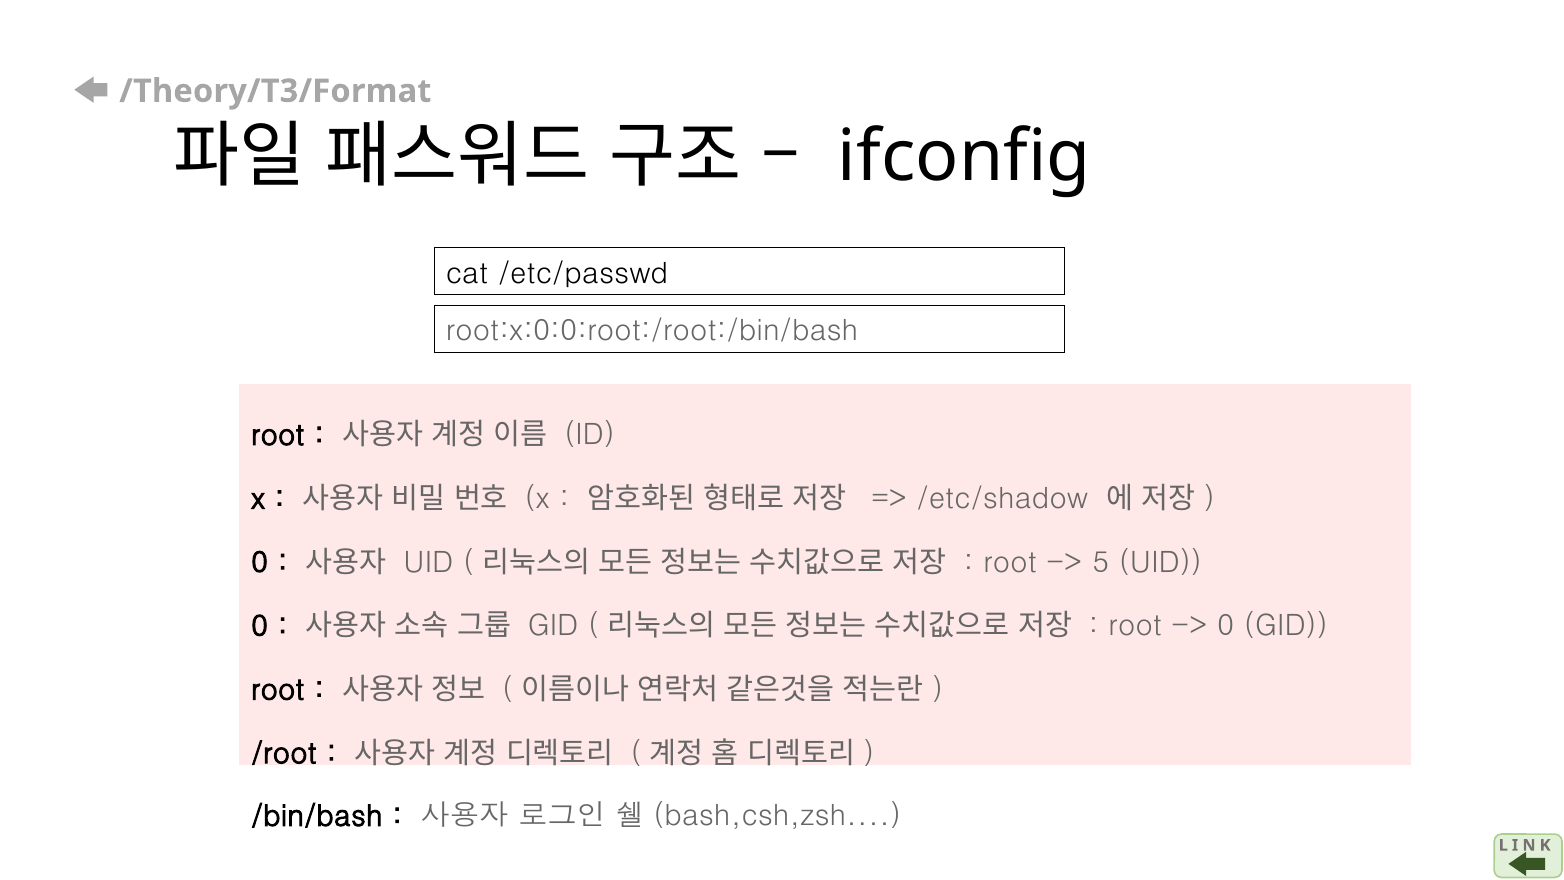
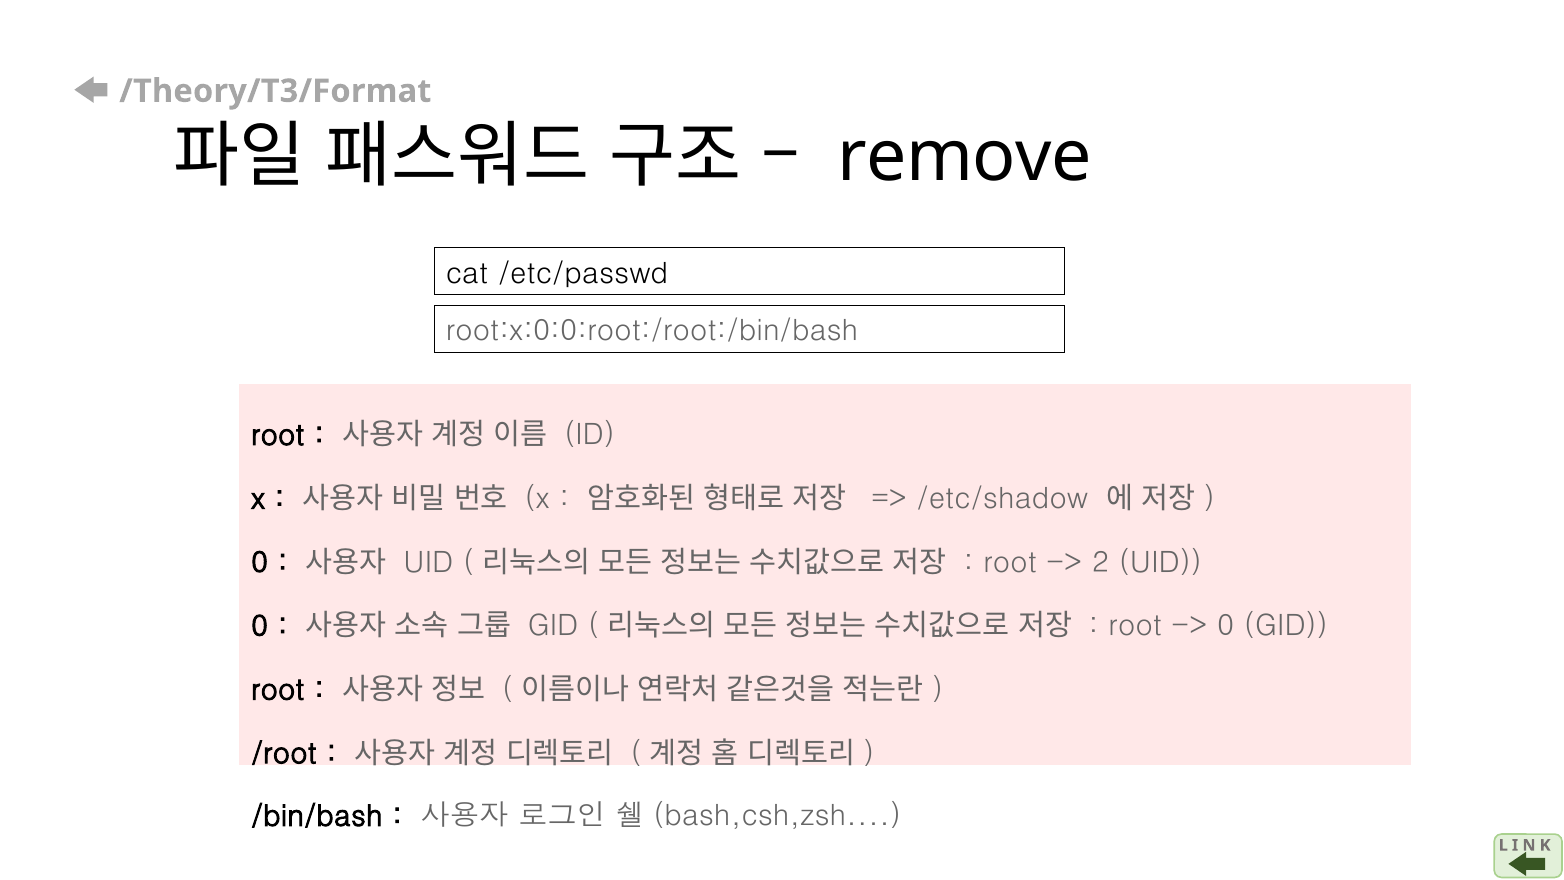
ifconfig: ifconfig -> remove (965, 156)
5: 5 -> 2 (1101, 562)
